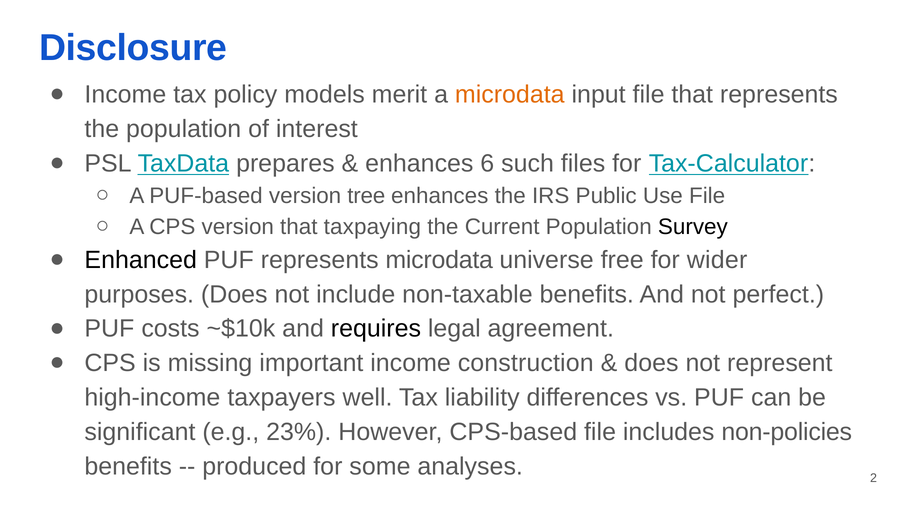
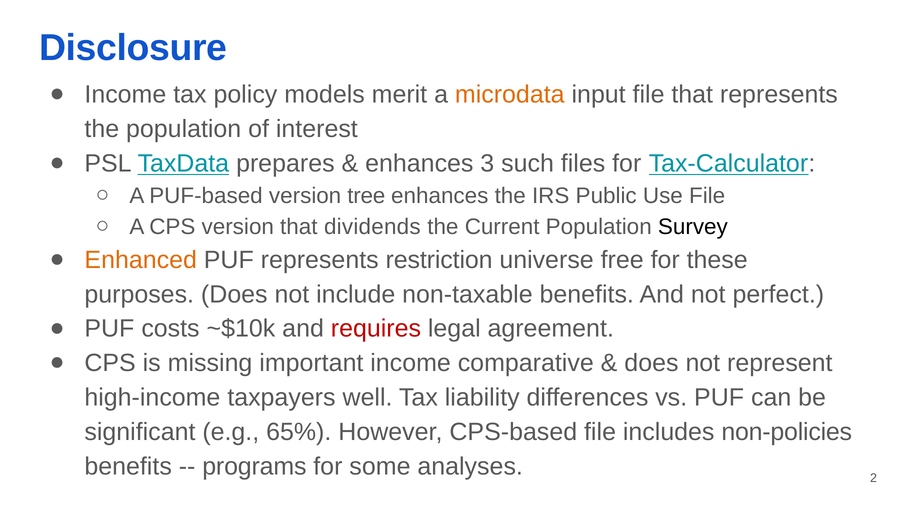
6: 6 -> 3 (487, 164)
taxpaying: taxpaying -> dividends (372, 227)
Enhanced colour: black -> orange (141, 260)
represents microdata: microdata -> restriction (439, 260)
wider: wider -> these (717, 260)
requires colour: black -> red (376, 329)
construction: construction -> comparative (526, 363)
23%: 23% -> 65% (299, 432)
produced: produced -> programs (254, 467)
